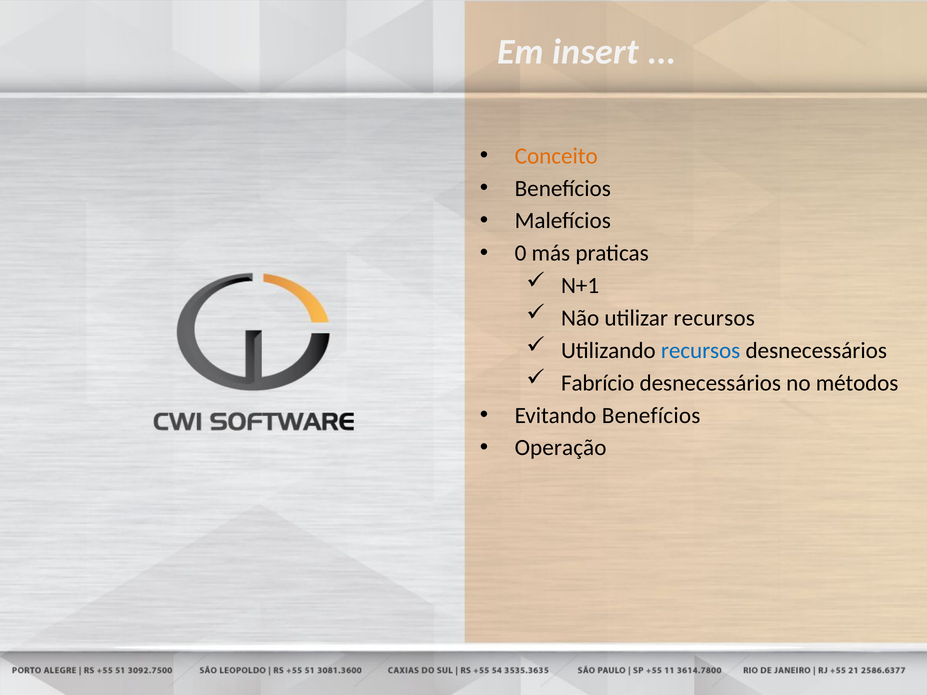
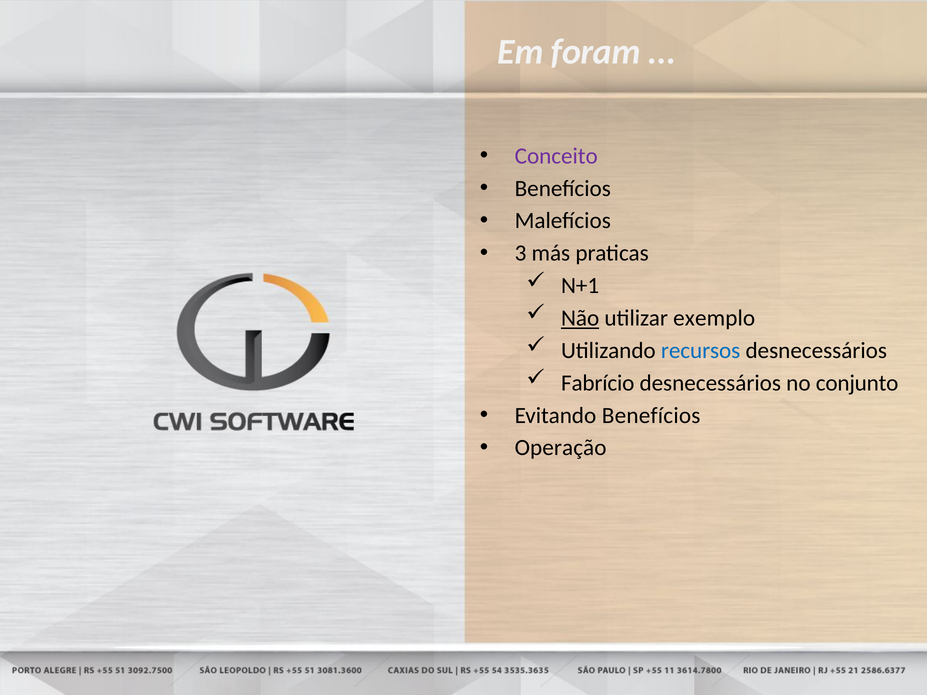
insert: insert -> foram (596, 52)
Conceito colour: orange -> purple (556, 156)
0: 0 -> 3 (521, 253)
Não underline: none -> present (580, 318)
utilizar recursos: recursos -> exemplo (714, 318)
métodos: métodos -> conjunto (857, 383)
